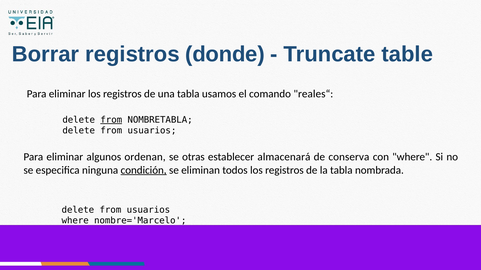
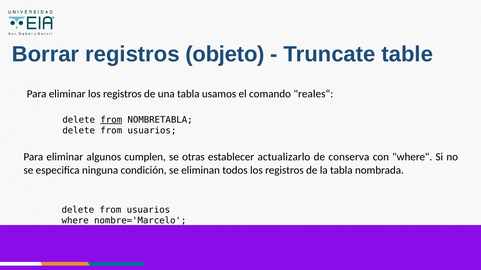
donde: donde -> objeto (225, 54)
ordenan: ordenan -> cumplen (145, 157)
almacenará: almacenará -> actualizarlo (284, 157)
condición underline: present -> none (144, 170)
